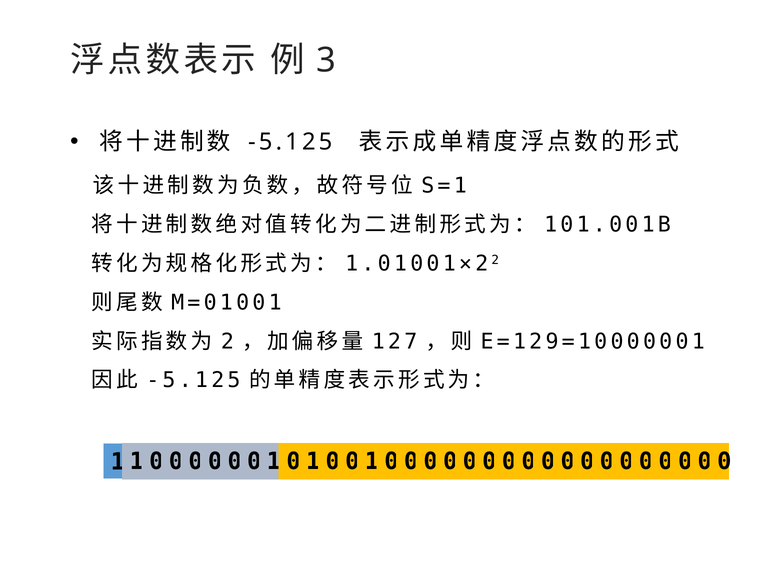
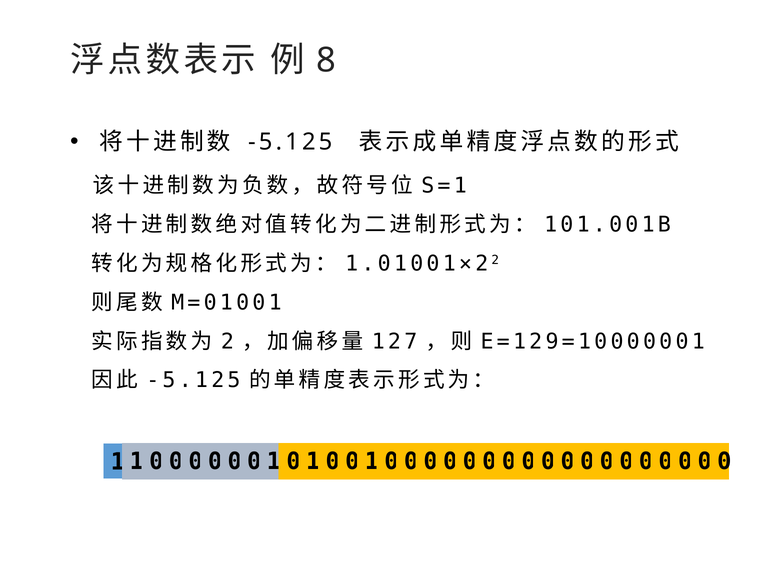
3: 3 -> 8 (326, 60)
